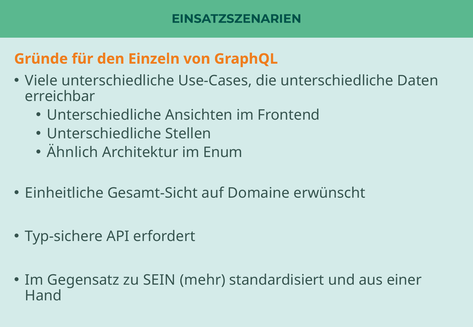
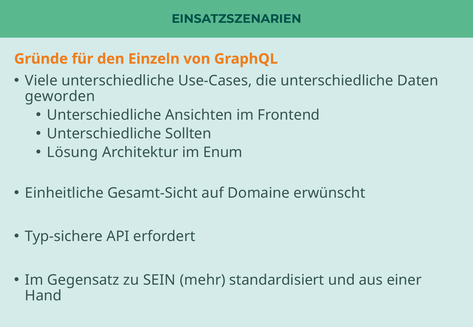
erreichbar: erreichbar -> geworden (60, 96)
Stellen: Stellen -> Sollten (188, 134)
Ähnlich: Ähnlich -> Lösung (73, 153)
